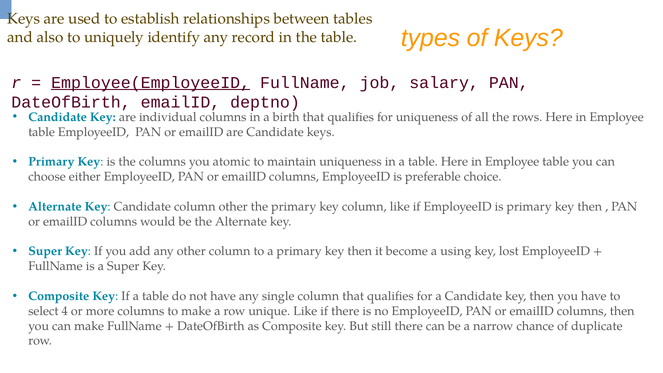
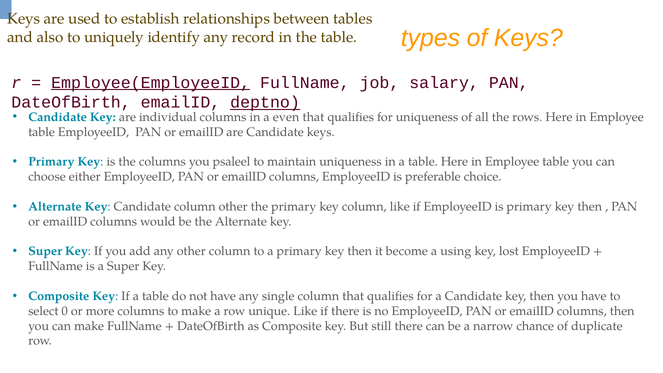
deptno underline: none -> present (265, 102)
birth: birth -> even (286, 117)
atomic: atomic -> psaleel (232, 162)
4: 4 -> 0 (65, 311)
